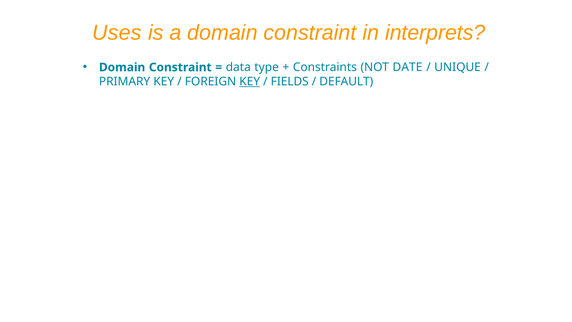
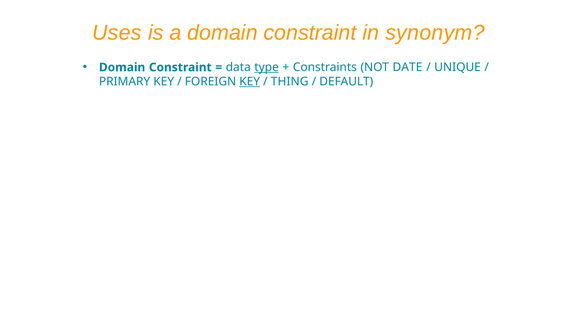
interprets: interprets -> synonym (435, 33)
type underline: none -> present (267, 67)
FIELDS: FIELDS -> THING (290, 82)
